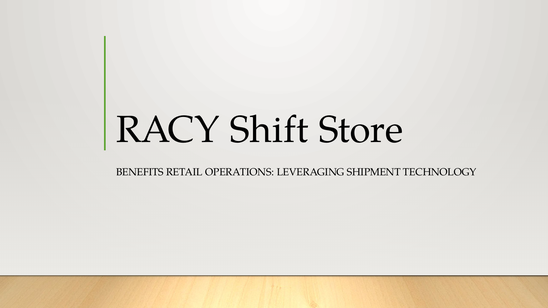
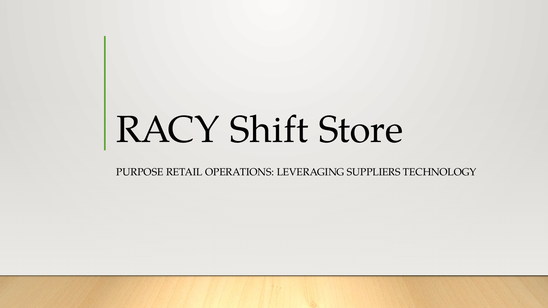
BENEFITS: BENEFITS -> PURPOSE (140, 172)
SHIPMENT: SHIPMENT -> SUPPLIERS (374, 172)
